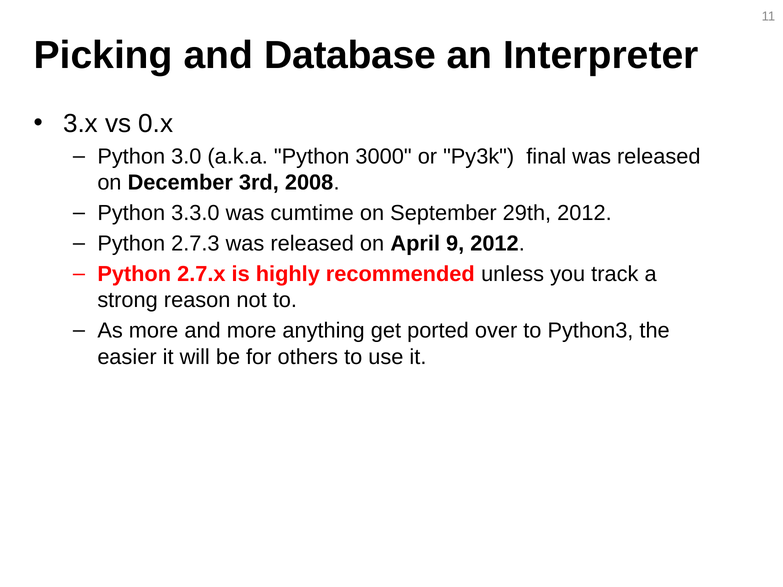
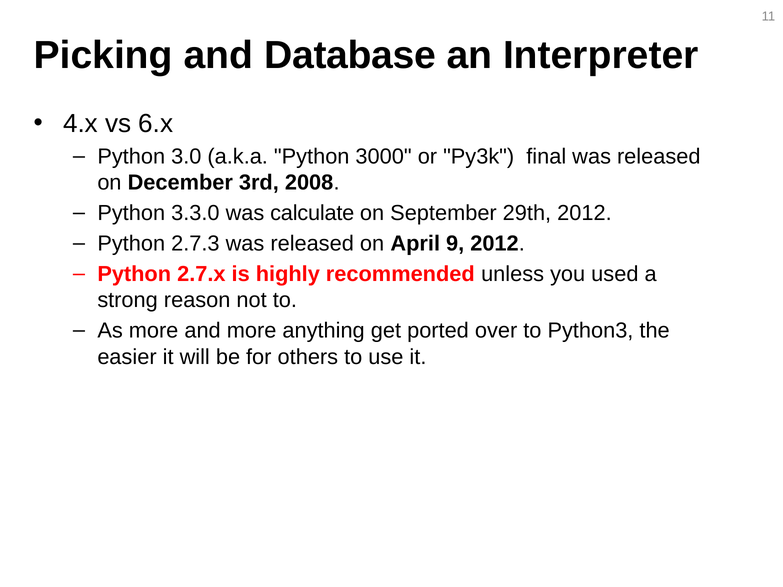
3.x: 3.x -> 4.x (81, 124)
0.x: 0.x -> 6.x (156, 124)
cumtime: cumtime -> calculate (312, 213)
track: track -> used (615, 274)
